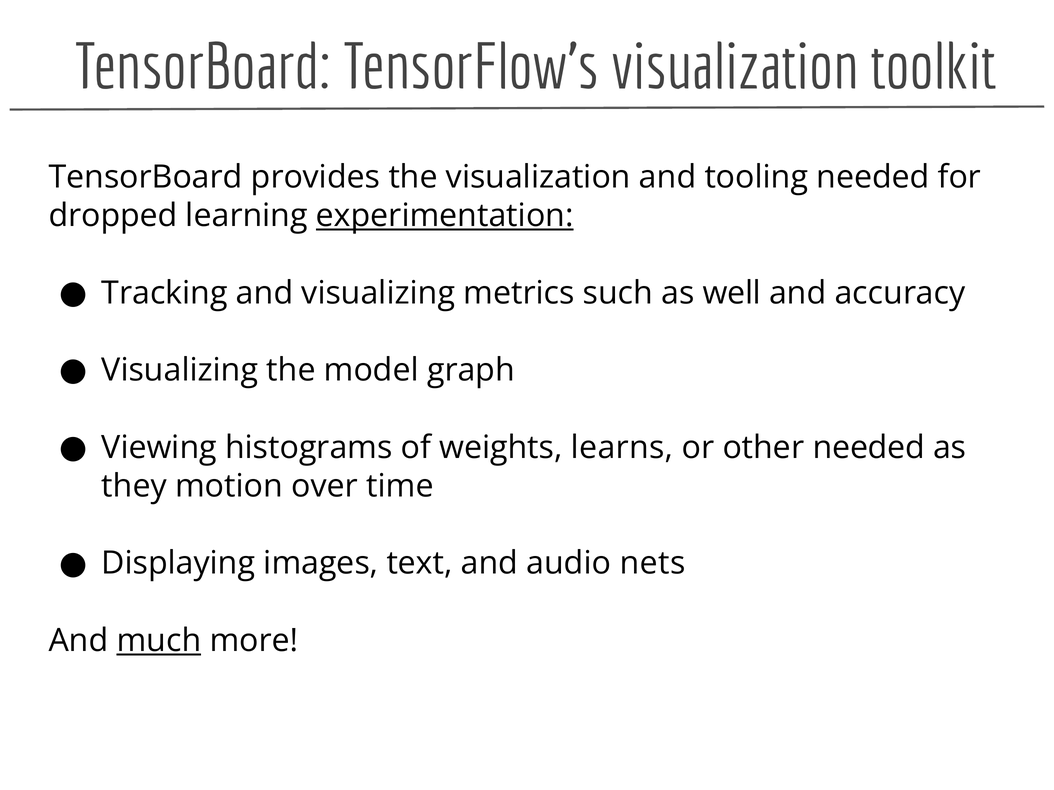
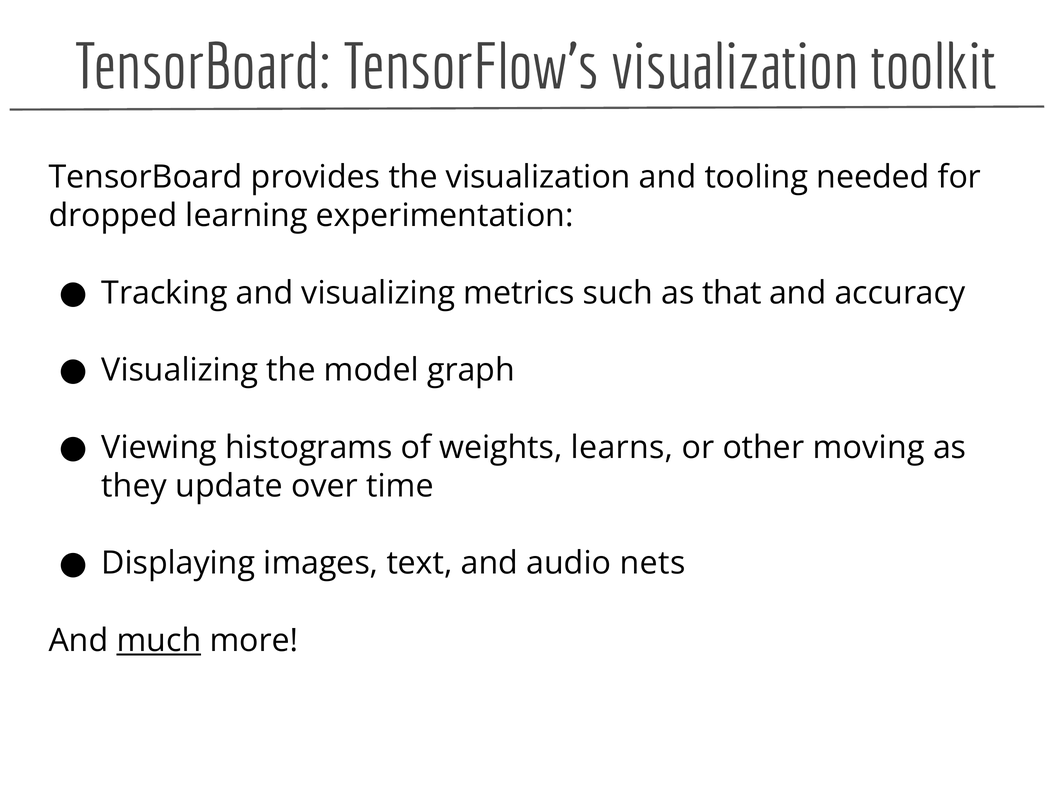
experimentation underline: present -> none (445, 216)
well: well -> that (732, 293)
other needed: needed -> moving (869, 448)
motion: motion -> update (229, 486)
